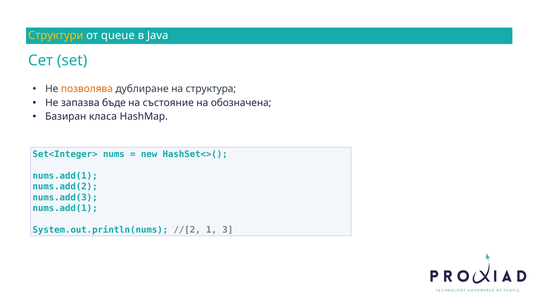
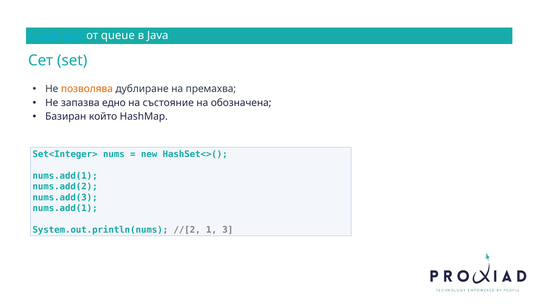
Структури colour: yellow -> light blue (56, 35)
структура: структура -> премахва (211, 89)
бъде: бъде -> едно (114, 103)
класа: класа -> който (103, 116)
